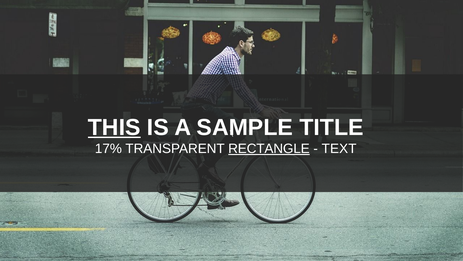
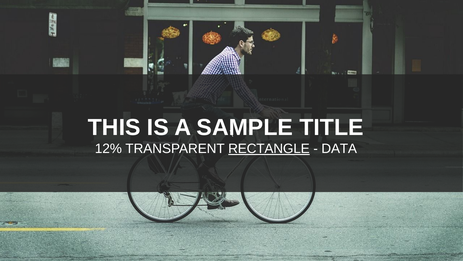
THIS underline: present -> none (114, 127)
17%: 17% -> 12% (108, 148)
TEXT: TEXT -> DATA (339, 148)
